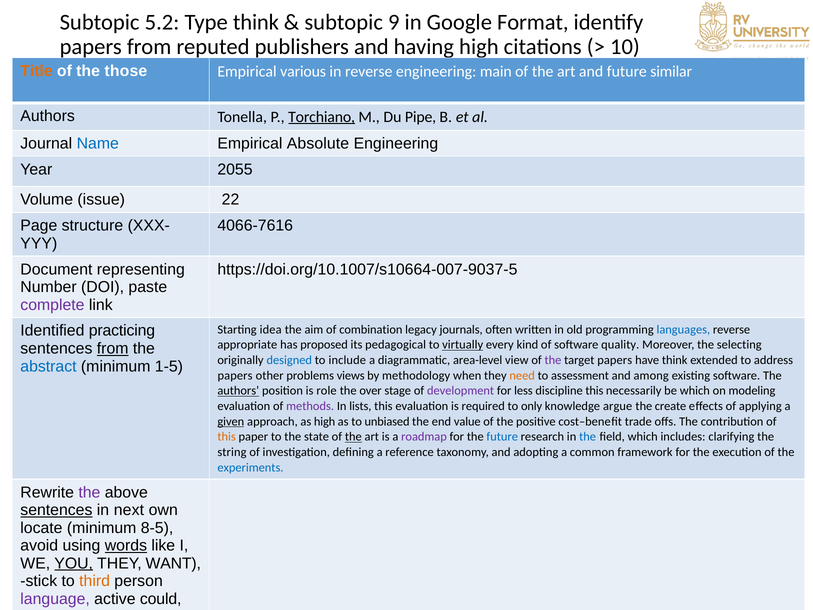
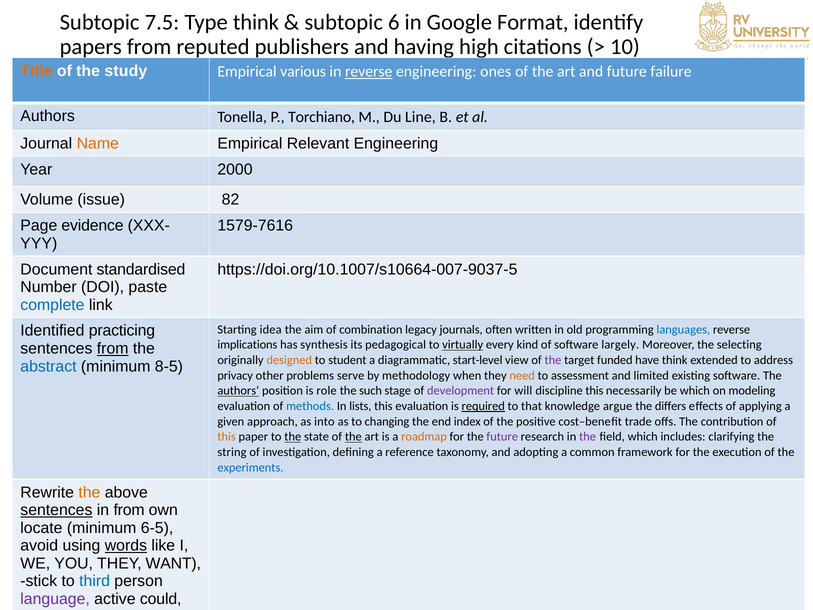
5.2: 5.2 -> 7.5 (162, 22)
9: 9 -> 6 (394, 22)
those: those -> study (126, 71)
reverse underline: none -> present (369, 72)
main: main -> ones (496, 72)
similar: similar -> failure (671, 72)
Torchiano underline: present -> none (322, 117)
Pipe: Pipe -> Line (420, 117)
Name colour: blue -> orange (98, 143)
Absolute: Absolute -> Relevant (318, 143)
2055: 2055 -> 2000 (235, 169)
22: 22 -> 82 (231, 200)
structure: structure -> evidence (93, 225)
4066-7616: 4066-7616 -> 1579-7616 (255, 225)
representing: representing -> standardised (141, 269)
complete colour: purple -> blue (52, 305)
appropriate: appropriate -> implications (247, 345)
proposed: proposed -> synthesis (324, 345)
quality: quality -> largely (620, 345)
designed colour: blue -> orange (289, 360)
include: include -> student (347, 360)
area-level: area-level -> start-level (478, 360)
target papers: papers -> funded (615, 360)
1-5: 1-5 -> 8-5 (169, 366)
papers: papers -> privacy (235, 375)
views: views -> serve (351, 375)
among: among -> limited (651, 375)
over: over -> such (371, 391)
less: less -> will (523, 391)
methods colour: purple -> blue (310, 406)
required underline: none -> present (483, 406)
only: only -> that (532, 406)
create: create -> diﬀers (671, 406)
given underline: present -> none (231, 421)
as high: high -> into (324, 421)
unbiased: unbiased -> changing (387, 421)
value: value -> index (467, 421)
the underline: none -> present (293, 437)
roadmap colour: purple -> orange (424, 437)
future colour: blue -> purple (502, 437)
the colour: blue -> purple (588, 437)
the colour: purple -> orange (89, 492)
in next: next -> from (129, 510)
8-5: 8-5 -> 6-5 (157, 528)
YOU underline: present -> none (74, 563)
third colour: orange -> blue (95, 581)
